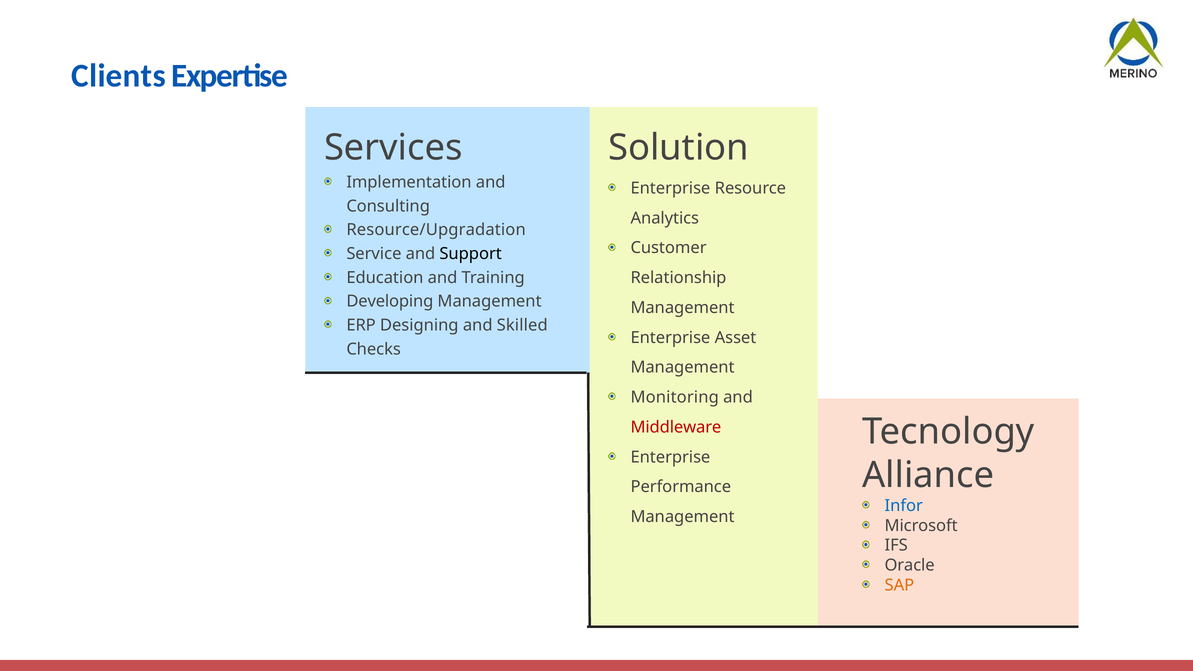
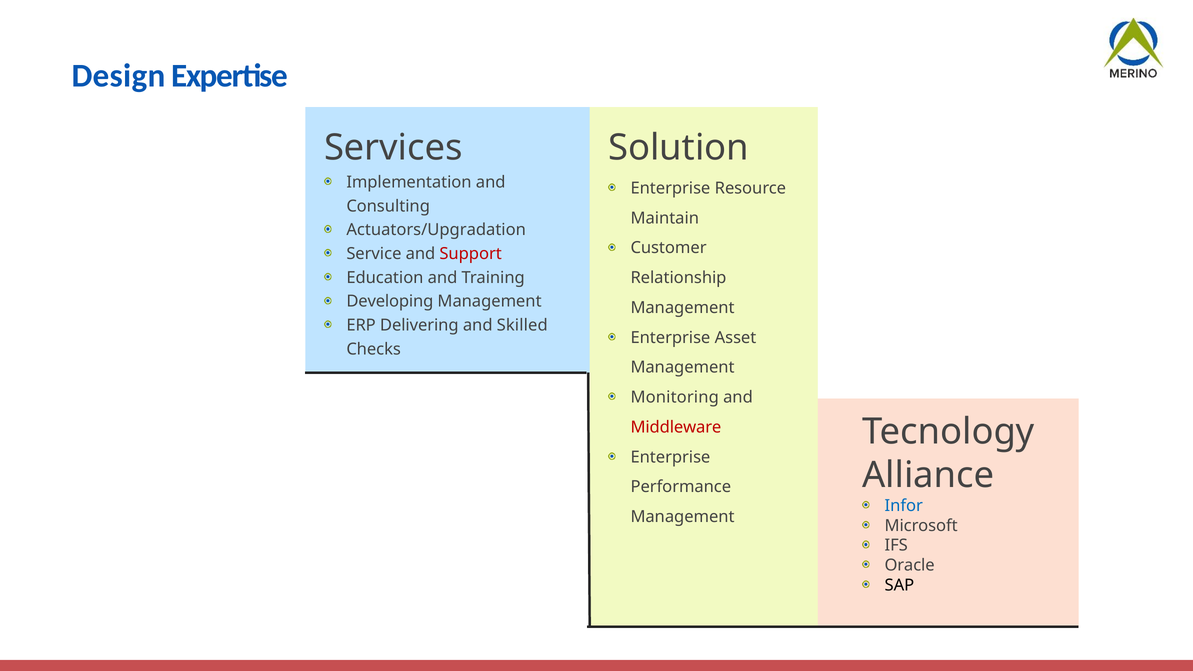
Clients: Clients -> Design (119, 76)
Analytics: Analytics -> Maintain (665, 218)
Resource/Upgradation: Resource/Upgradation -> Actuators/Upgradation (436, 230)
Support colour: black -> red (471, 254)
Designing: Designing -> Delivering (419, 325)
SAP colour: orange -> black (899, 585)
